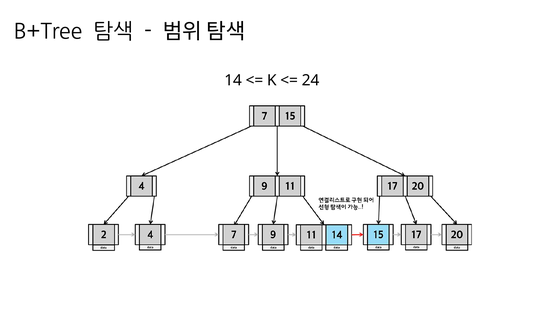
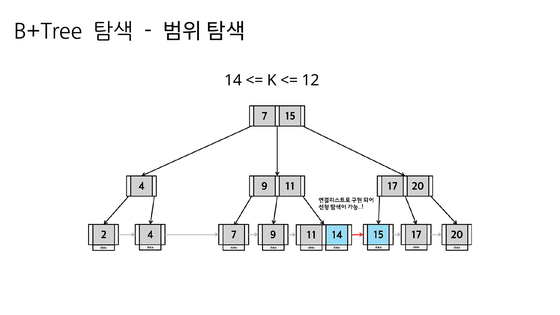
24: 24 -> 12 (311, 80)
